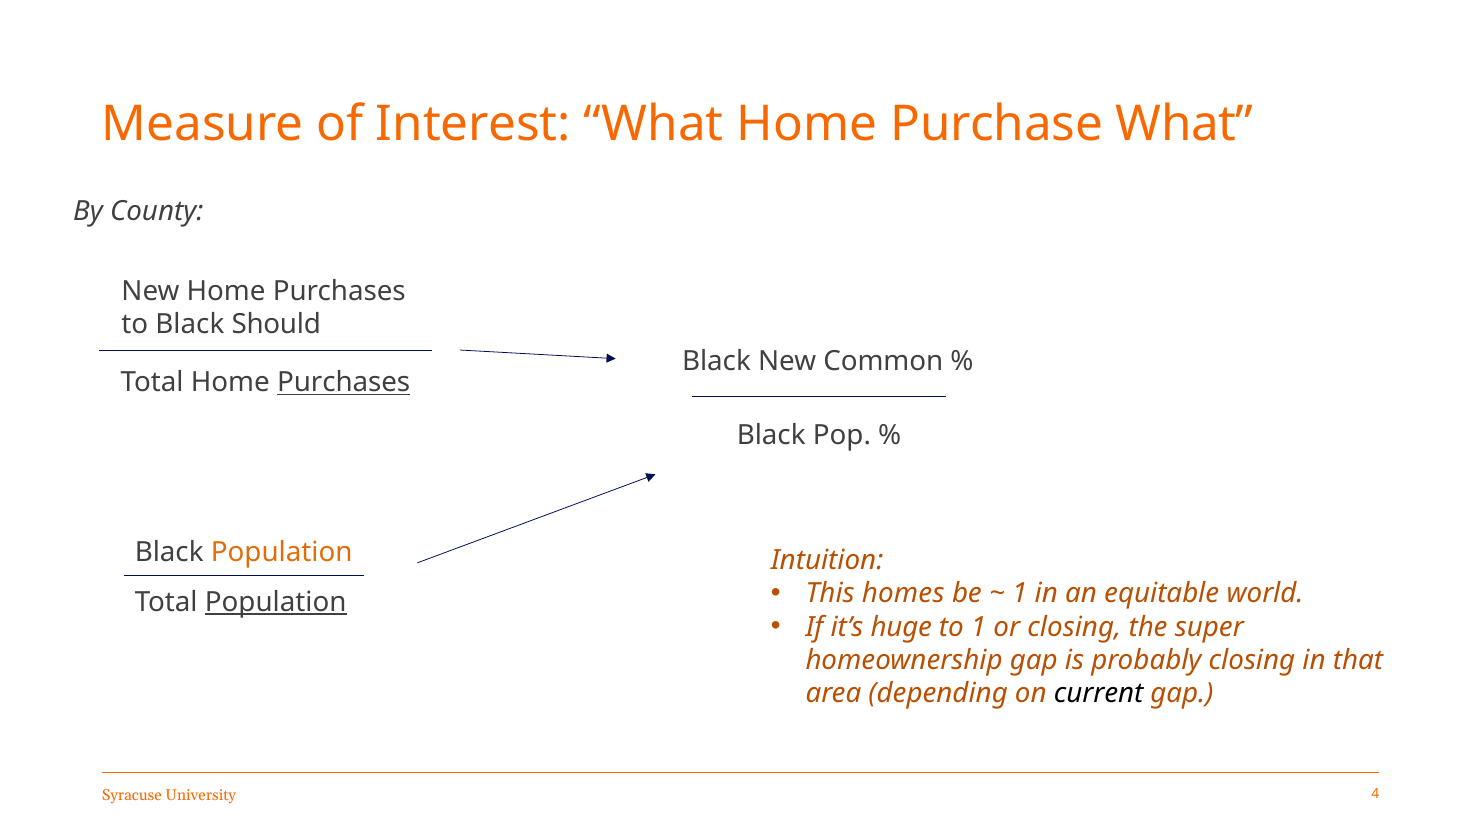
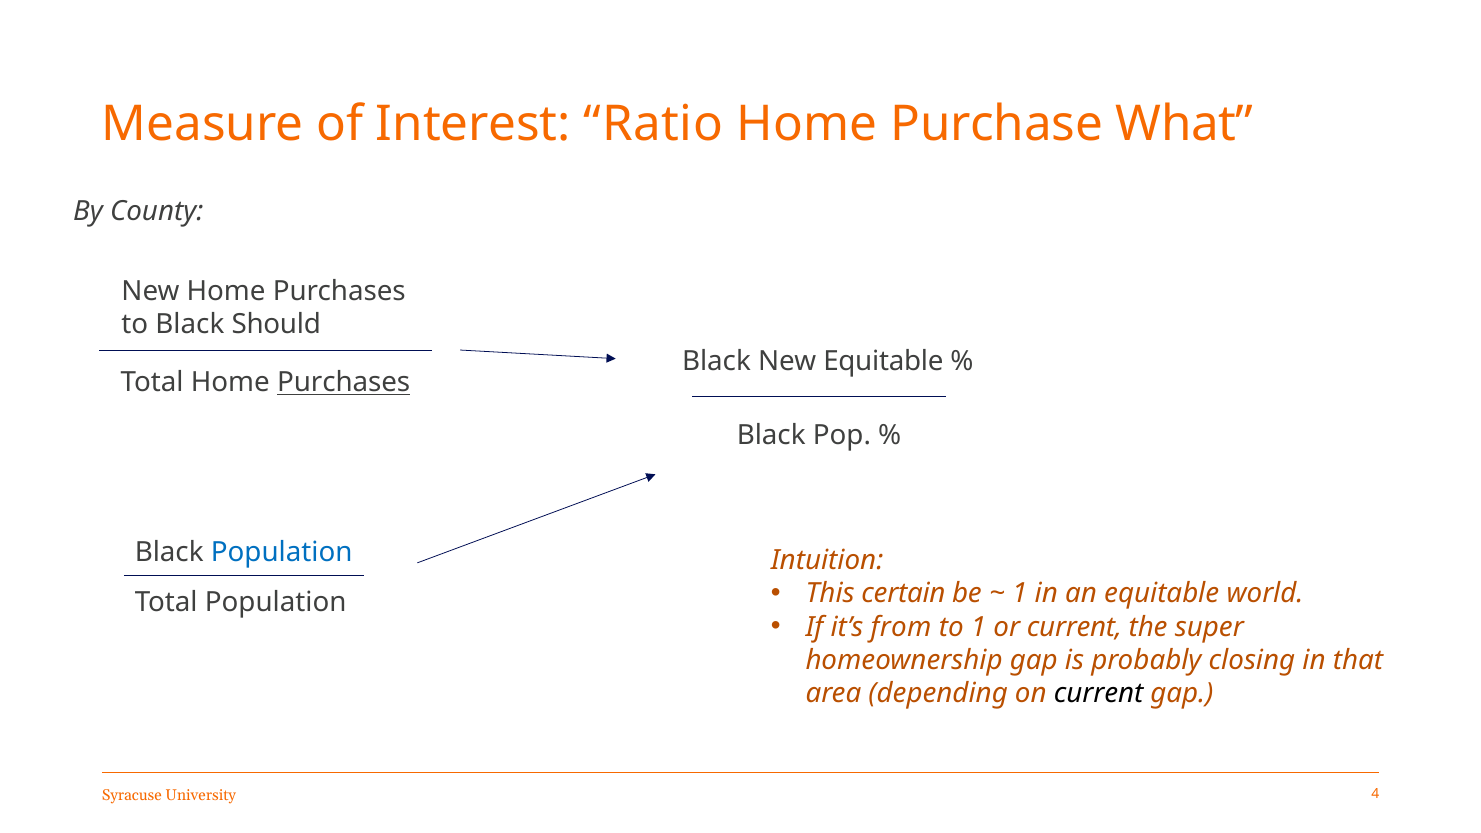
Interest What: What -> Ratio (653, 125)
New Common: Common -> Equitable (883, 361)
Population colour: orange -> blue (282, 552)
homes: homes -> certain (903, 594)
Population underline: present -> none (276, 602)
huge: huge -> from (901, 627)
or closing: closing -> current (1074, 627)
